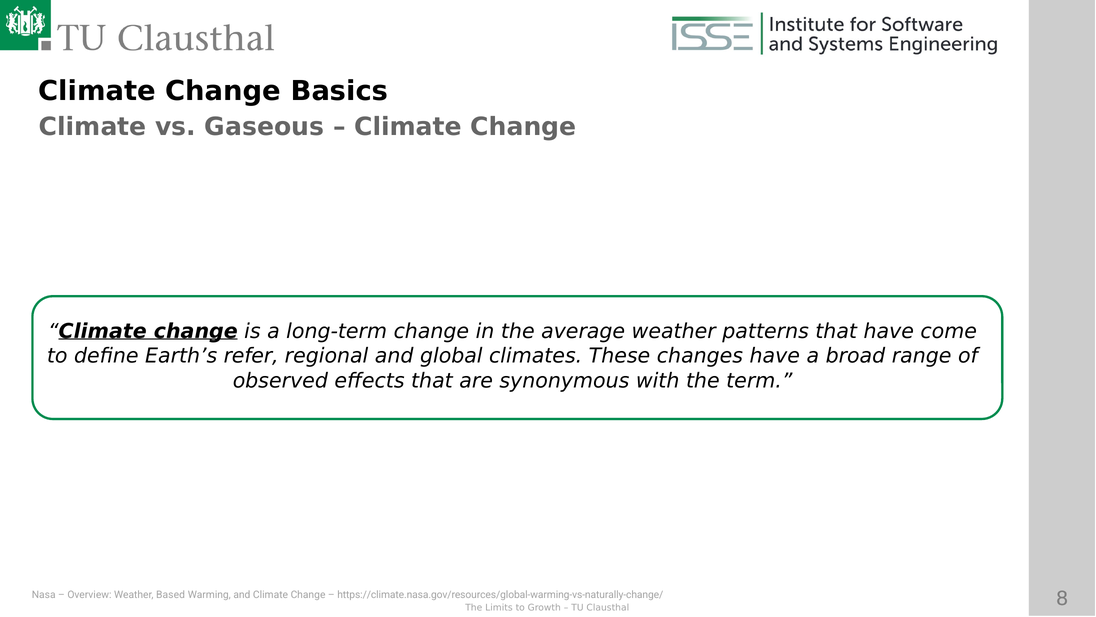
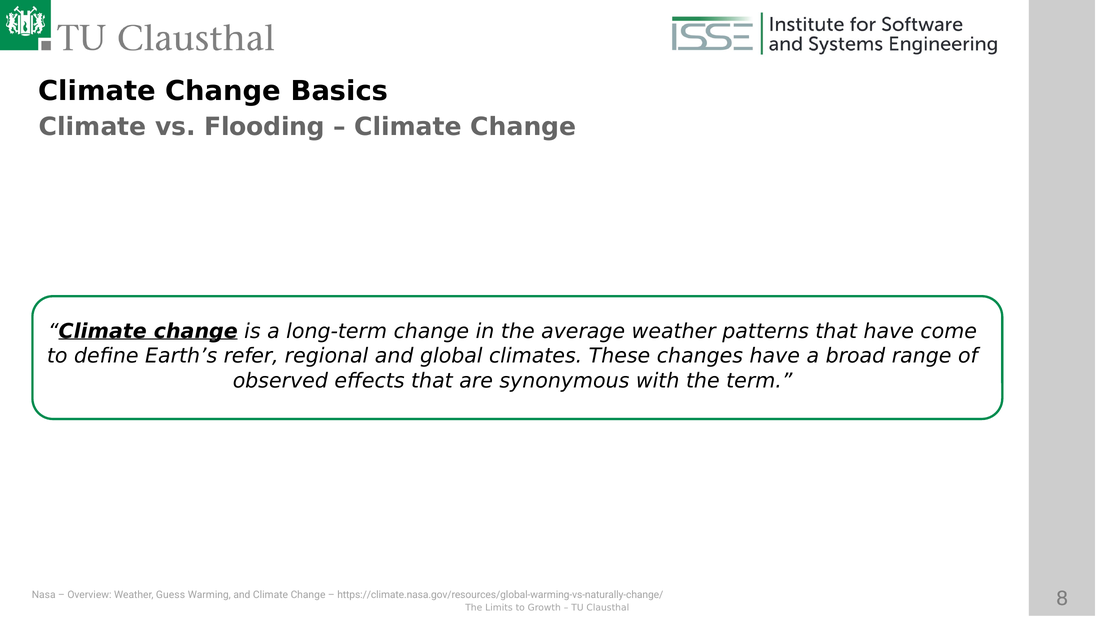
Gaseous: Gaseous -> Flooding (265, 127)
Based: Based -> Guess (171, 595)
